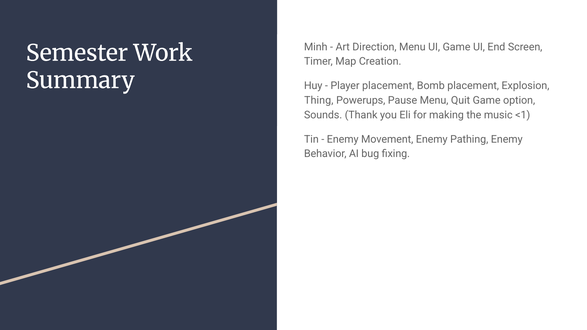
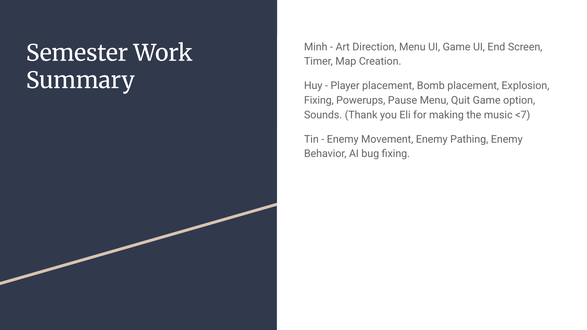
Thing: Thing -> Fixing (319, 100)
<1: <1 -> <7 (523, 115)
